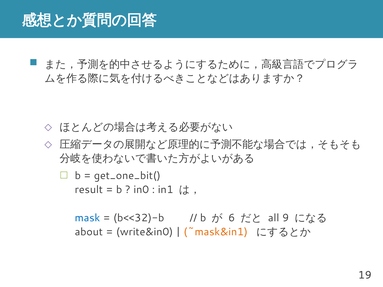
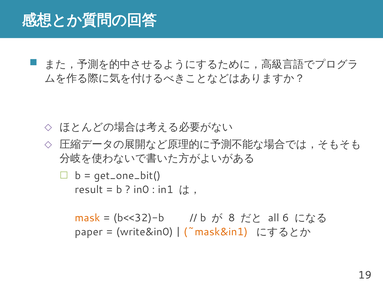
mask colour: blue -> orange (87, 218)
6: 6 -> 8 (232, 218)
9: 9 -> 6 (286, 218)
about: about -> paper (89, 232)
